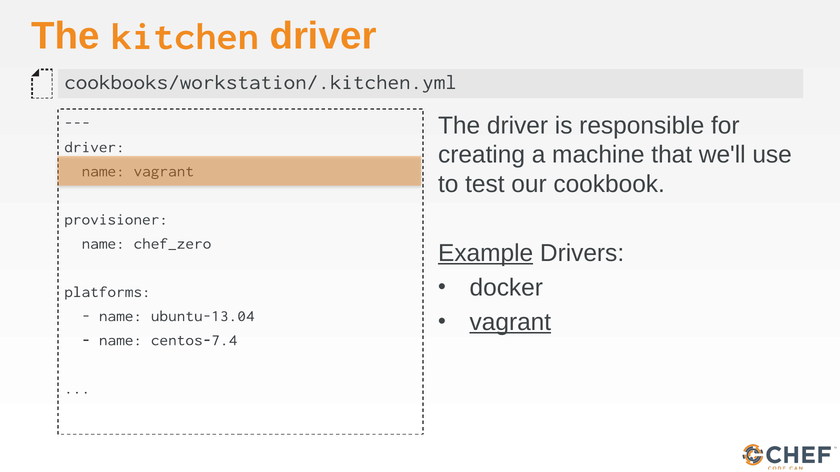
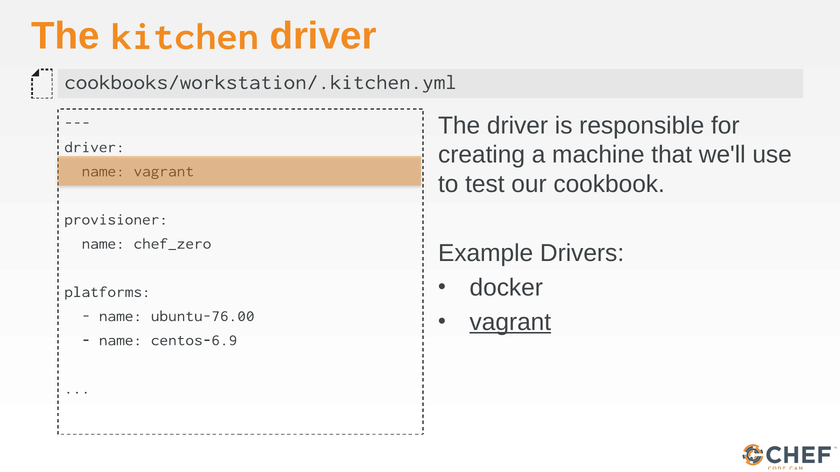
Example underline: present -> none (486, 253)
ubuntu-13.04: ubuntu-13.04 -> ubuntu-76.00 (203, 316)
centos-7.4: centos-7.4 -> centos-6.9 (194, 340)
